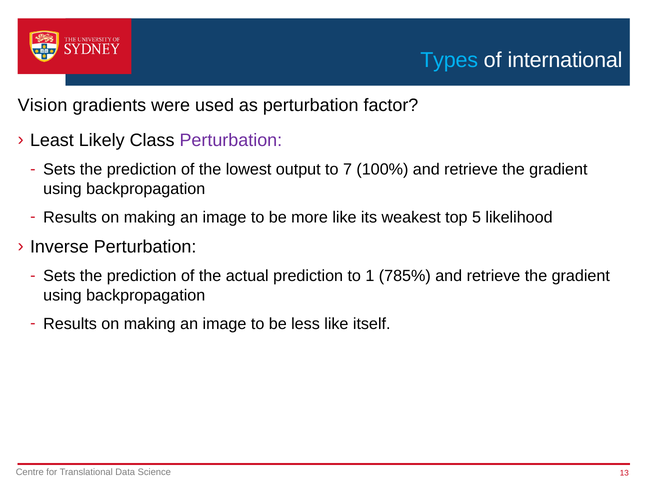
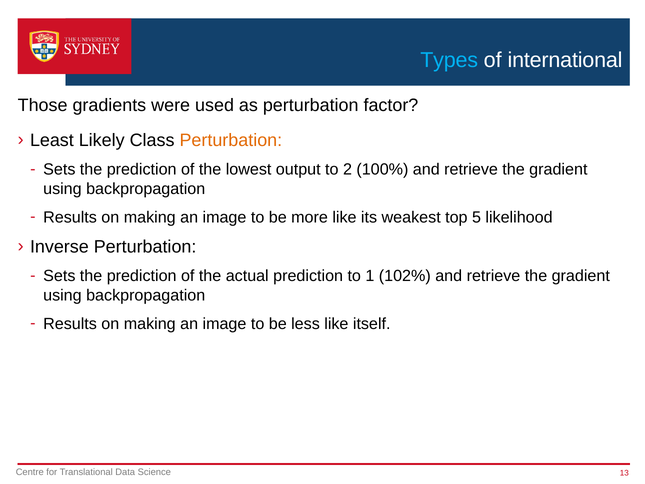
Vision: Vision -> Those (43, 105)
Perturbation colour: purple -> orange (231, 140)
7: 7 -> 2 (348, 170)
785%: 785% -> 102% (405, 276)
